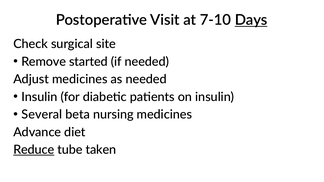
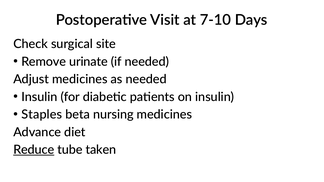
Days underline: present -> none (251, 20)
started: started -> urinate (88, 62)
Several: Several -> Staples (42, 115)
